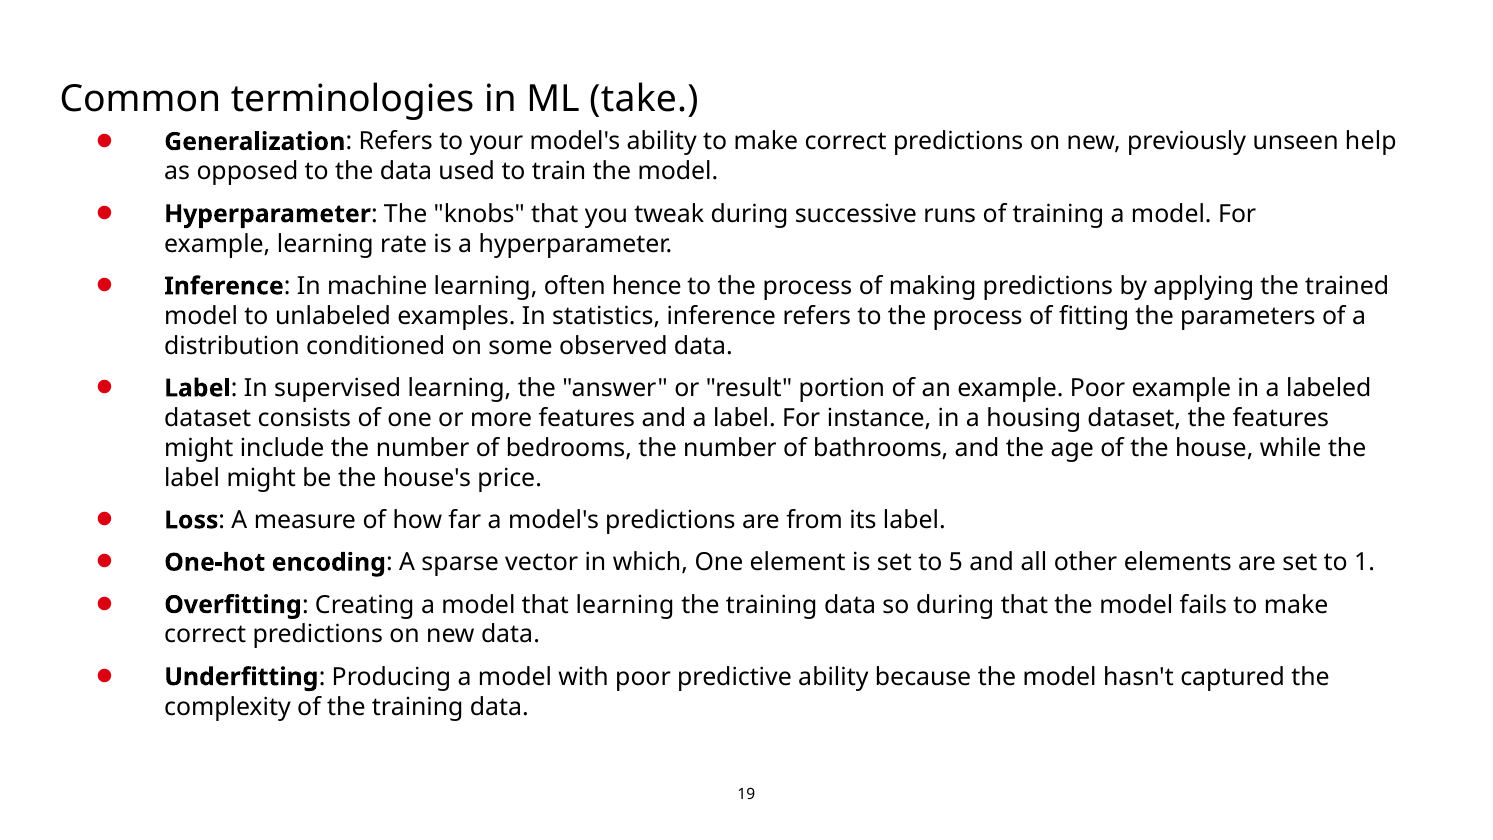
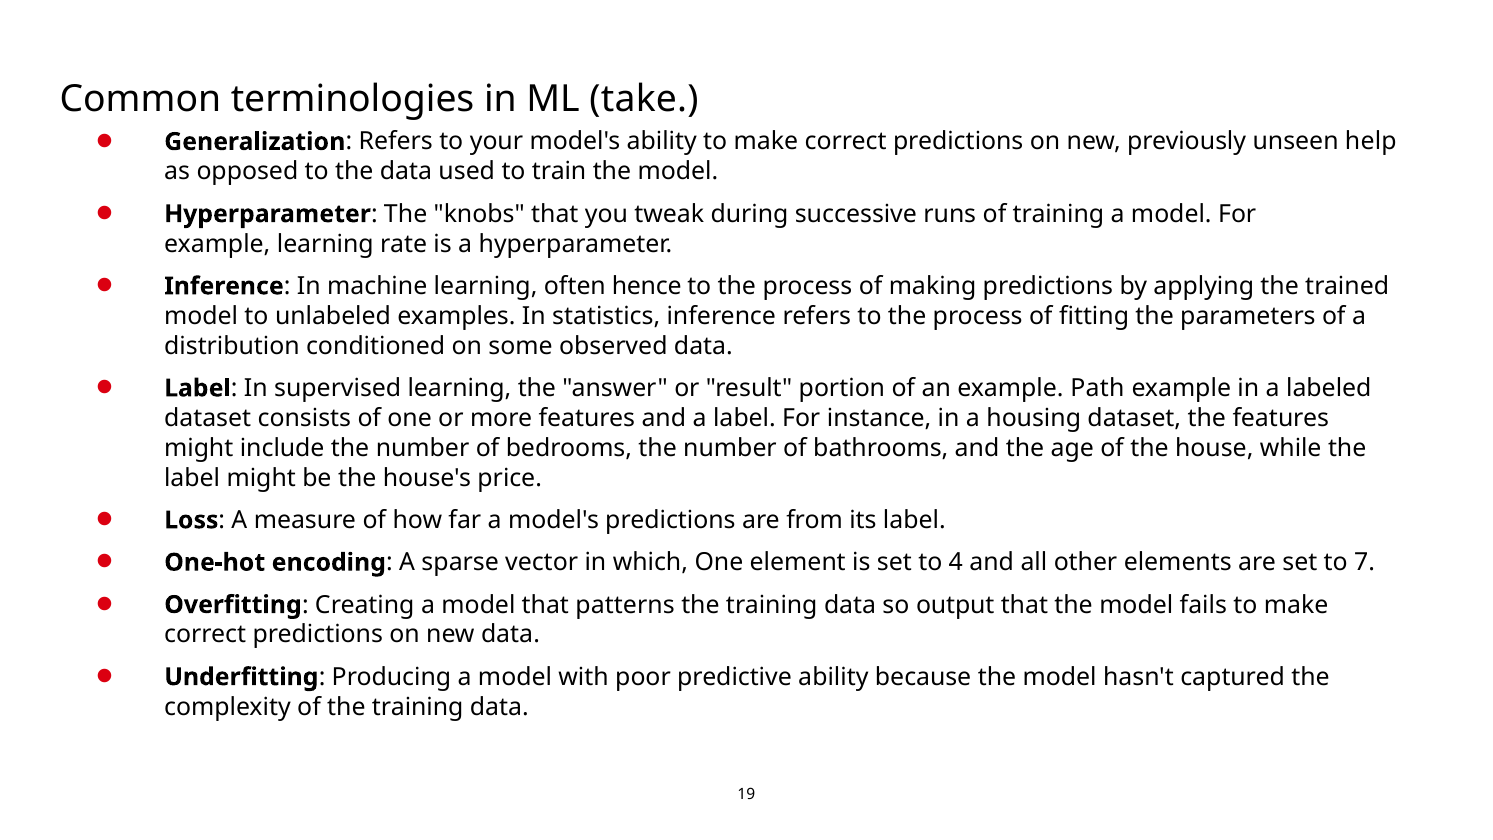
example Poor: Poor -> Path (1097, 388)
5: 5 -> 4 (956, 562)
1: 1 -> 7 (1365, 562)
that learning: learning -> patterns (625, 605)
so during: during -> output (955, 605)
